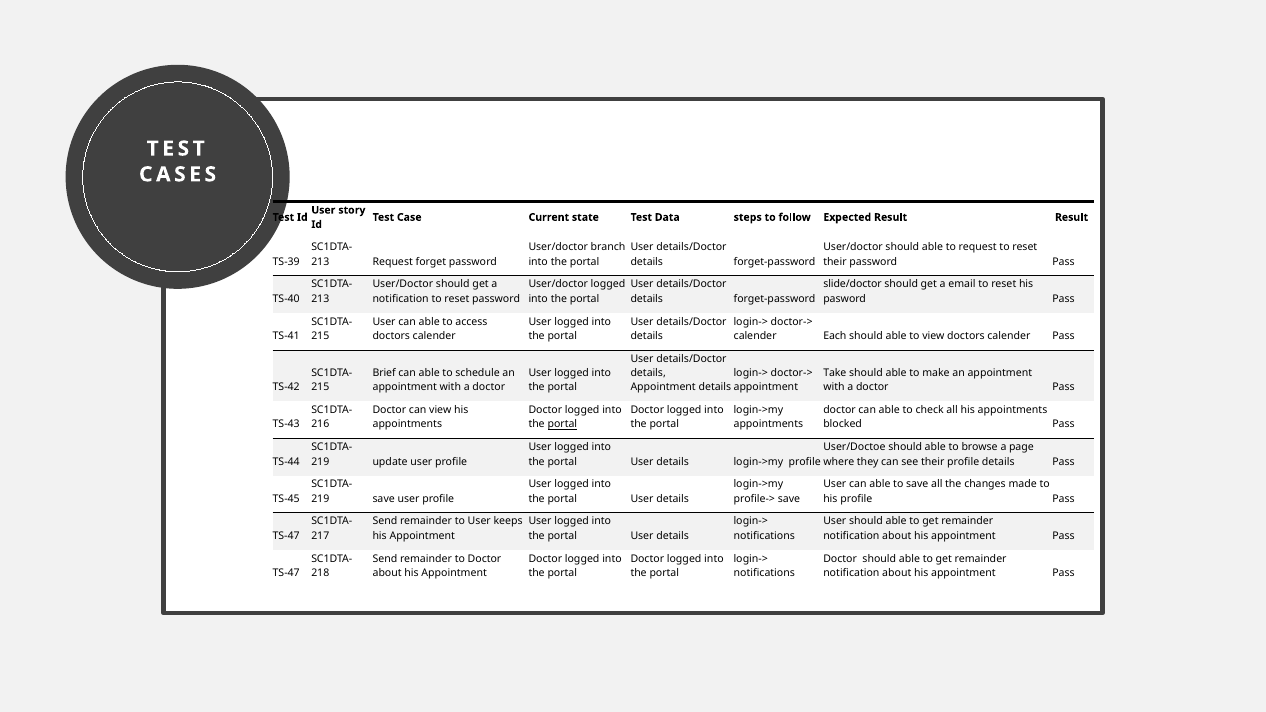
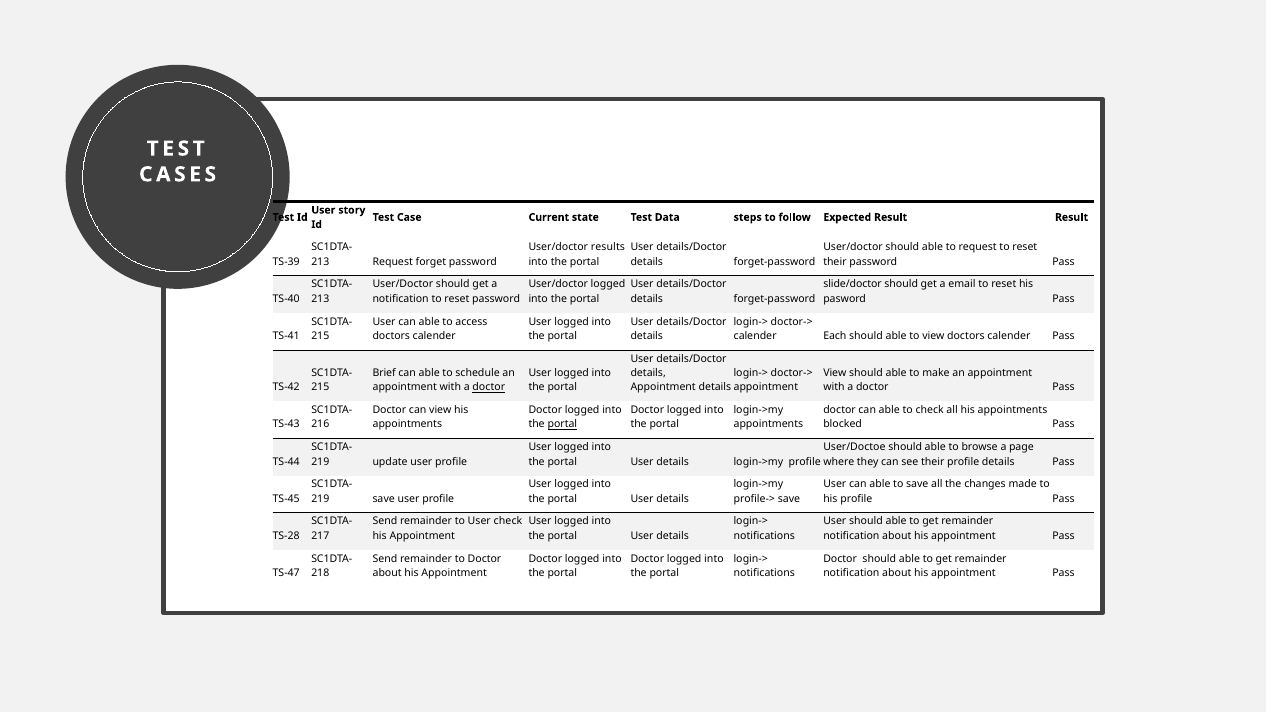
branch: branch -> results (608, 247)
Take: Take -> View (835, 373)
doctor underline: none -> present (489, 387)
User keeps: keeps -> check (508, 522)
TS-47: TS-47 -> TS-28 (286, 536)
